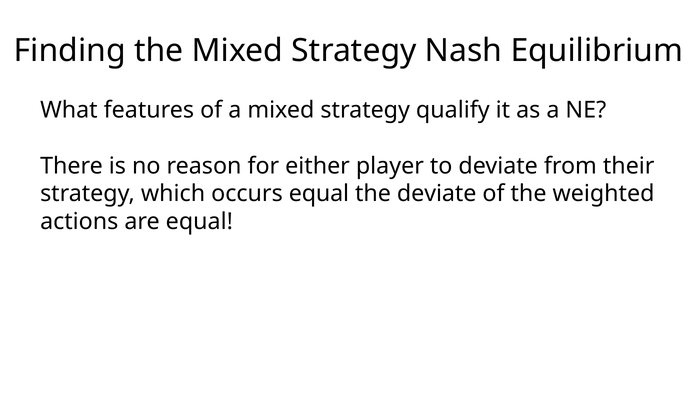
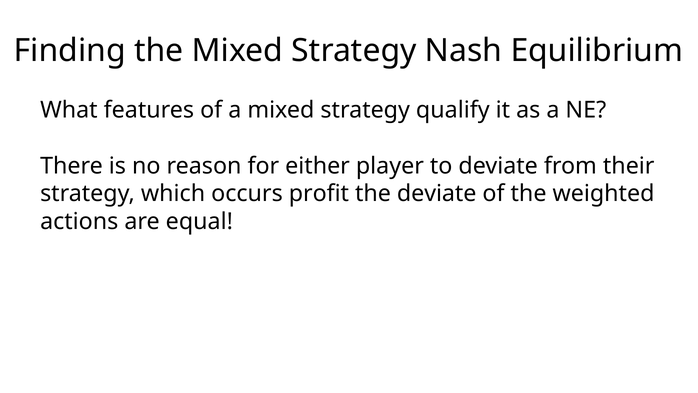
occurs equal: equal -> profit (319, 194)
